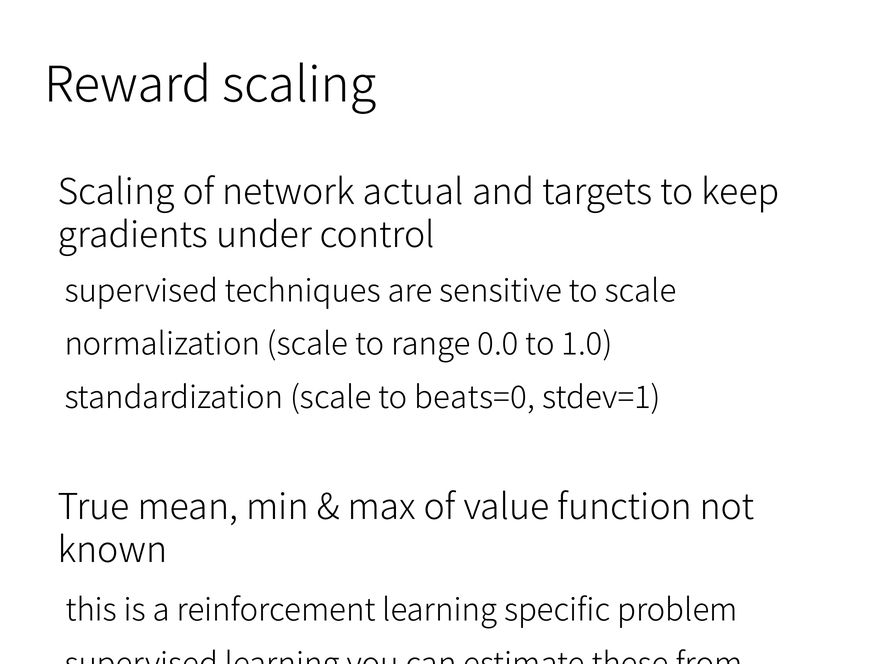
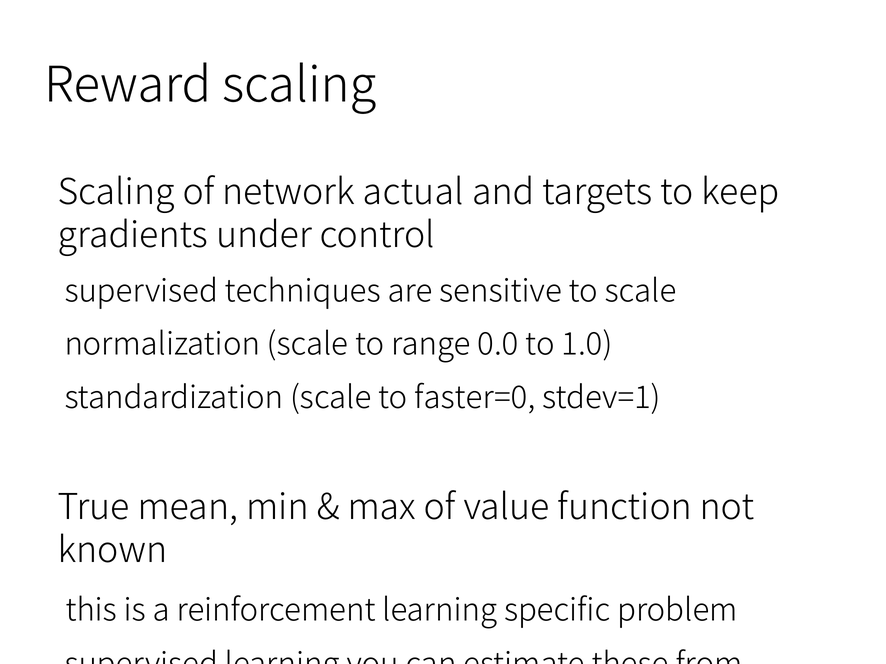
beats=0: beats=0 -> faster=0 (475, 398)
